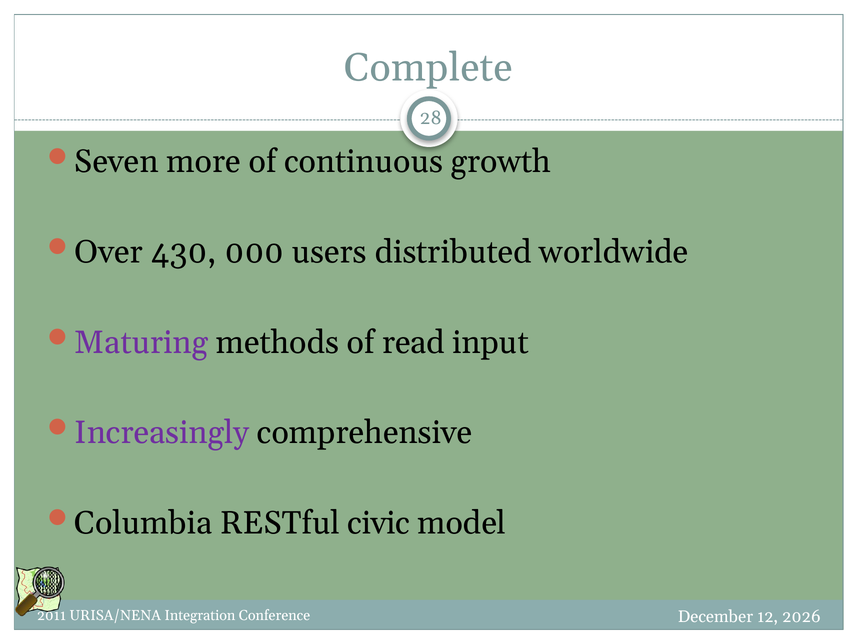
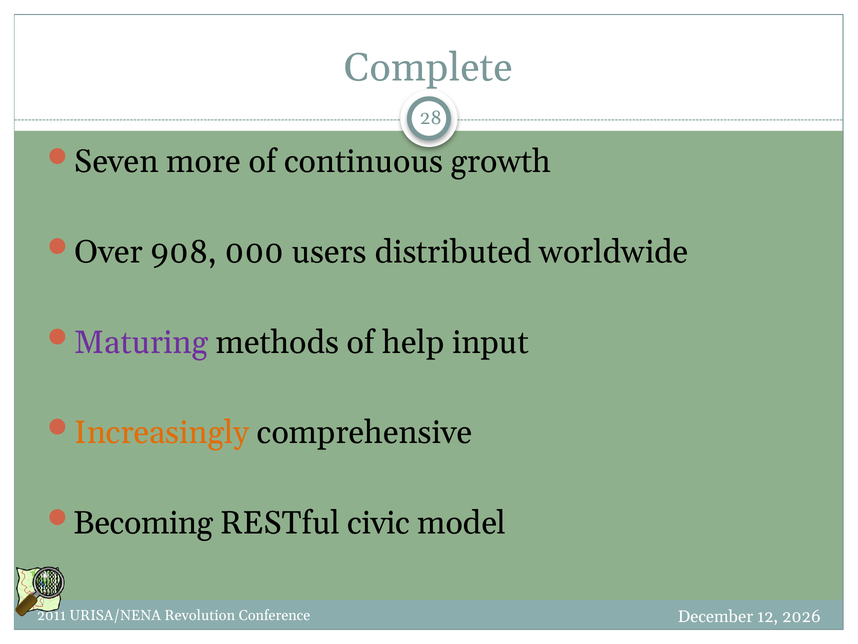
430: 430 -> 908 (184, 252)
read: read -> help (413, 342)
Increasingly colour: purple -> orange (162, 432)
Columbia: Columbia -> Becoming (144, 522)
Integration: Integration -> Revolution (200, 615)
